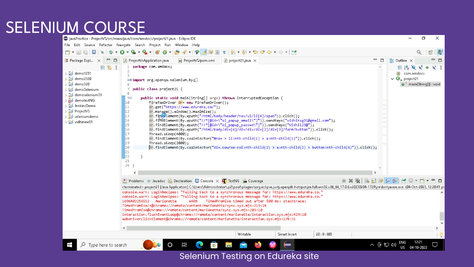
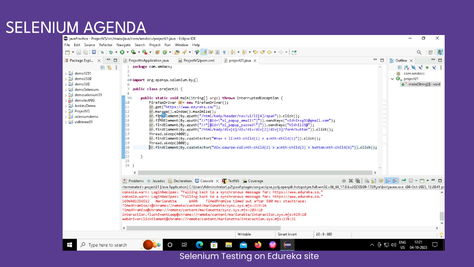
COURSE: COURSE -> AGENDA (115, 27)
